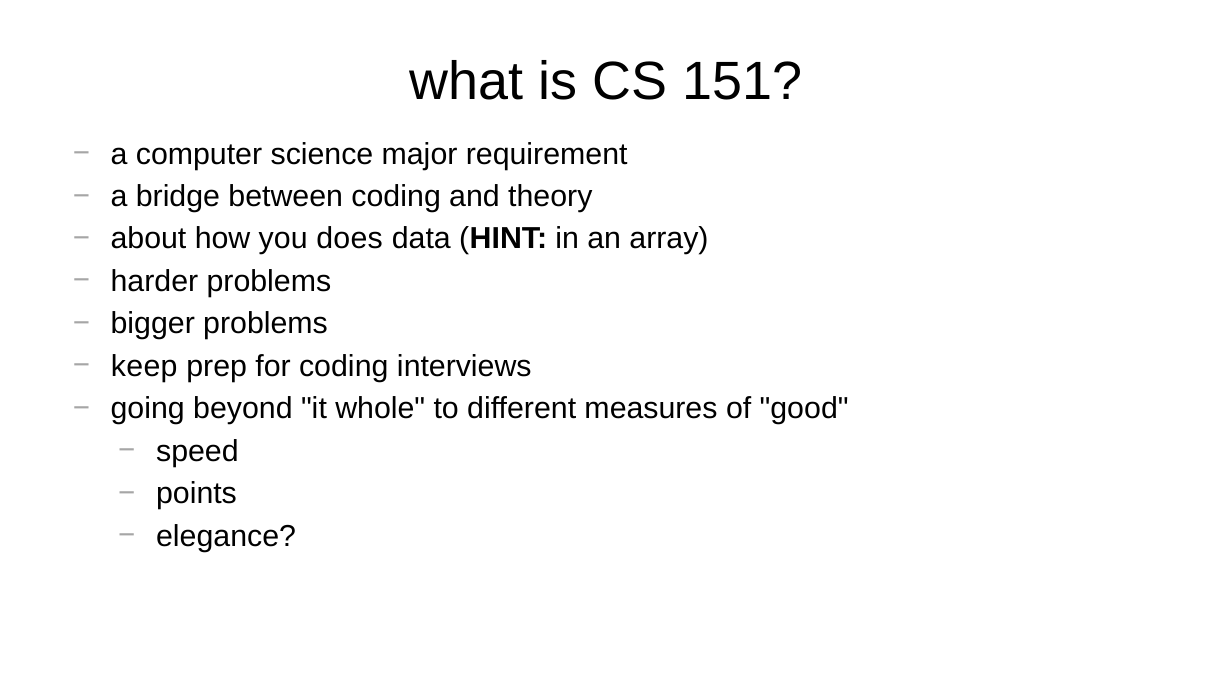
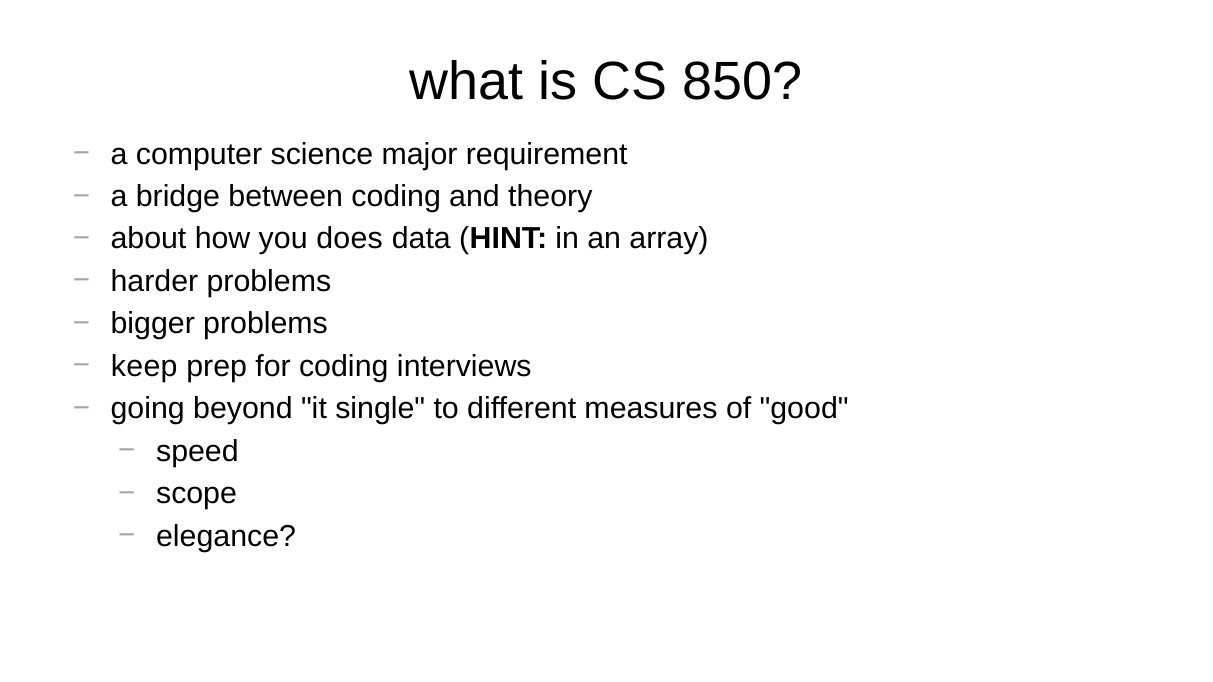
151: 151 -> 850 (743, 82)
whole: whole -> single (380, 409)
points: points -> scope (197, 494)
